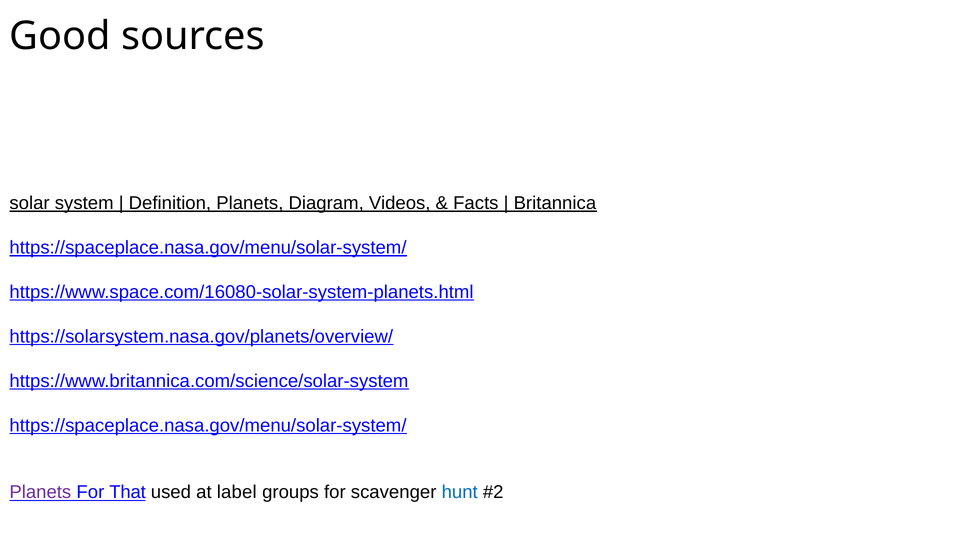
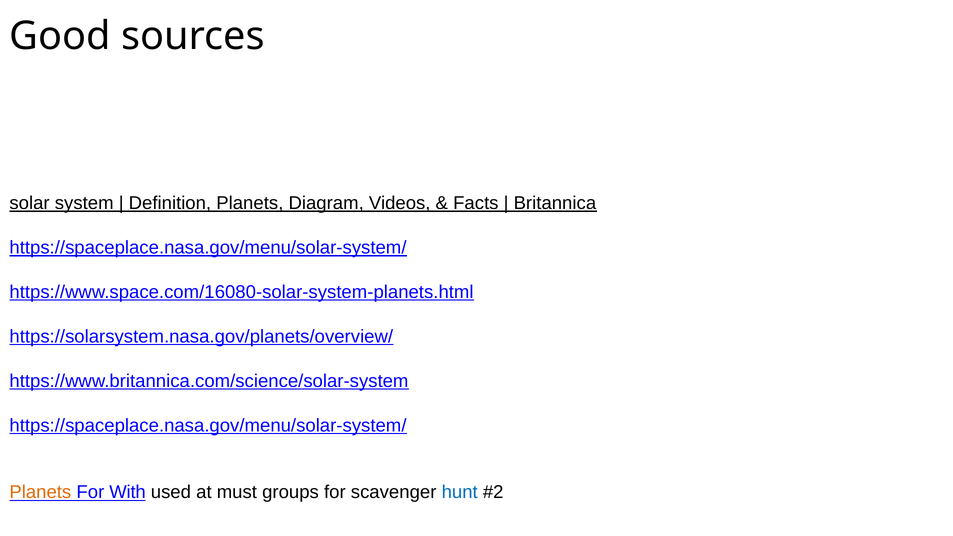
Planets colour: purple -> orange (40, 492)
That: That -> With (128, 492)
label: label -> must (237, 492)
